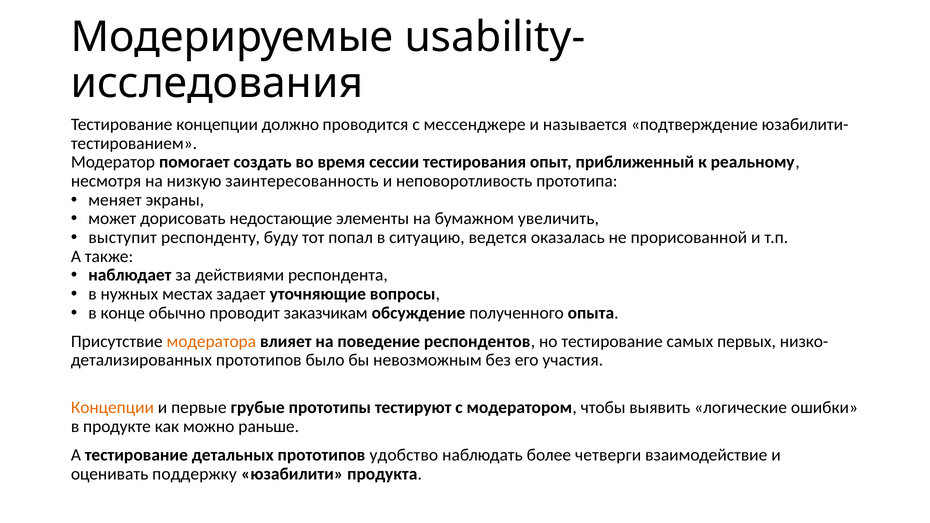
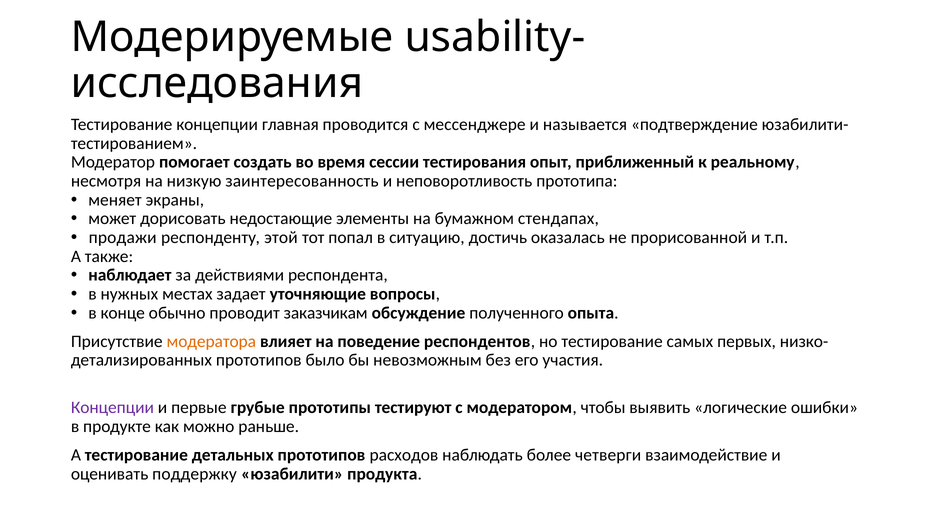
должно: должно -> главная (290, 125)
увеличить: увеличить -> стендапах (558, 219)
выступит: выступит -> продажи (123, 238)
буду: буду -> этой (281, 238)
ведется: ведется -> достичь (498, 238)
Концепции colour: orange -> purple (112, 408)
удобство: удобство -> расходов (404, 455)
